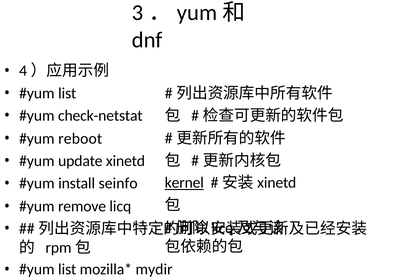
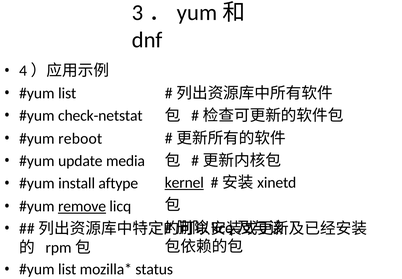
xinetd: xinetd -> media (125, 161)
seinfo: seinfo -> aftype (118, 183)
remove underline: none -> present (82, 206)
mydir: mydir -> status (154, 269)
